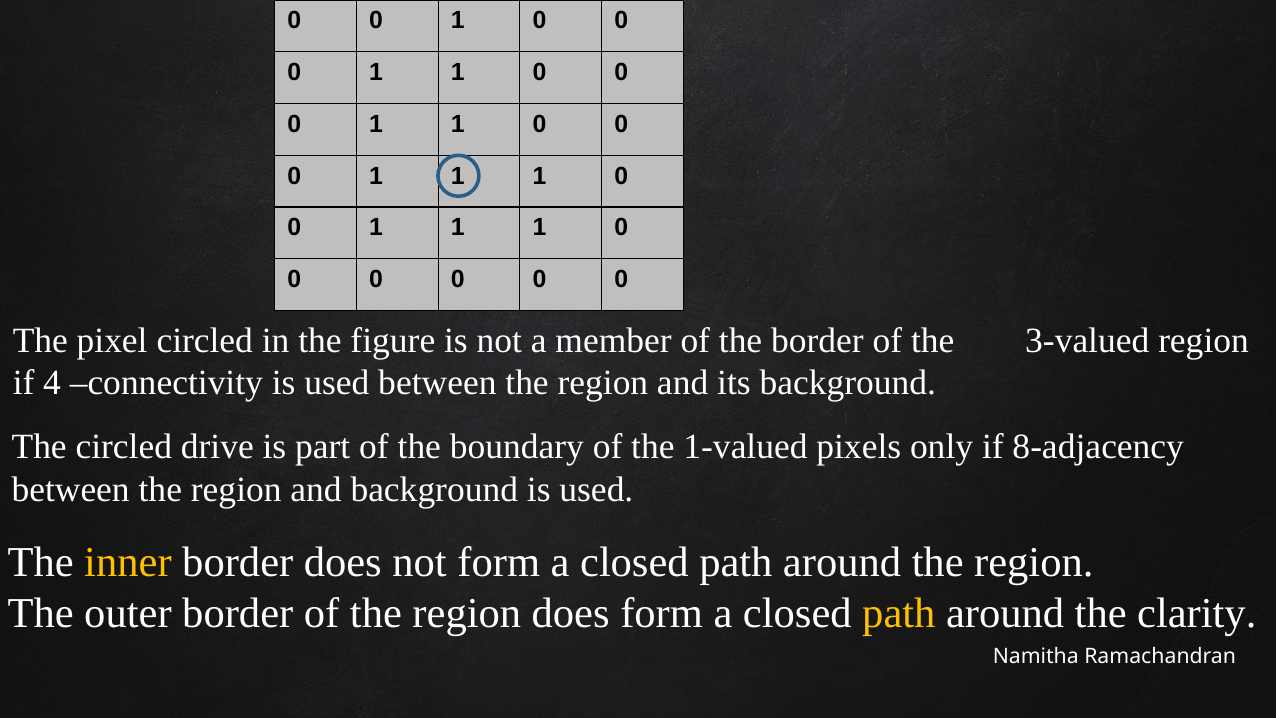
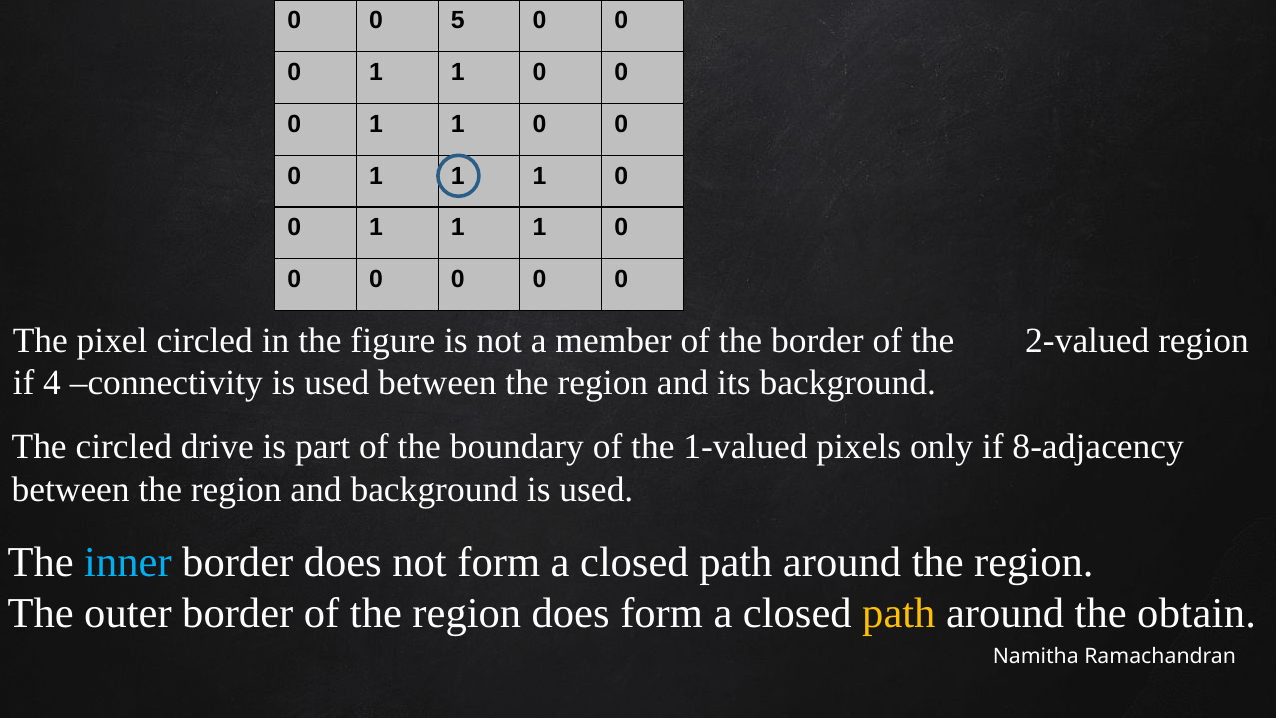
1: 1 -> 5 (458, 21)
3-valued: 3-valued -> 2-valued (1087, 341)
inner colour: yellow -> light blue (128, 563)
clarity: clarity -> obtain (1197, 614)
